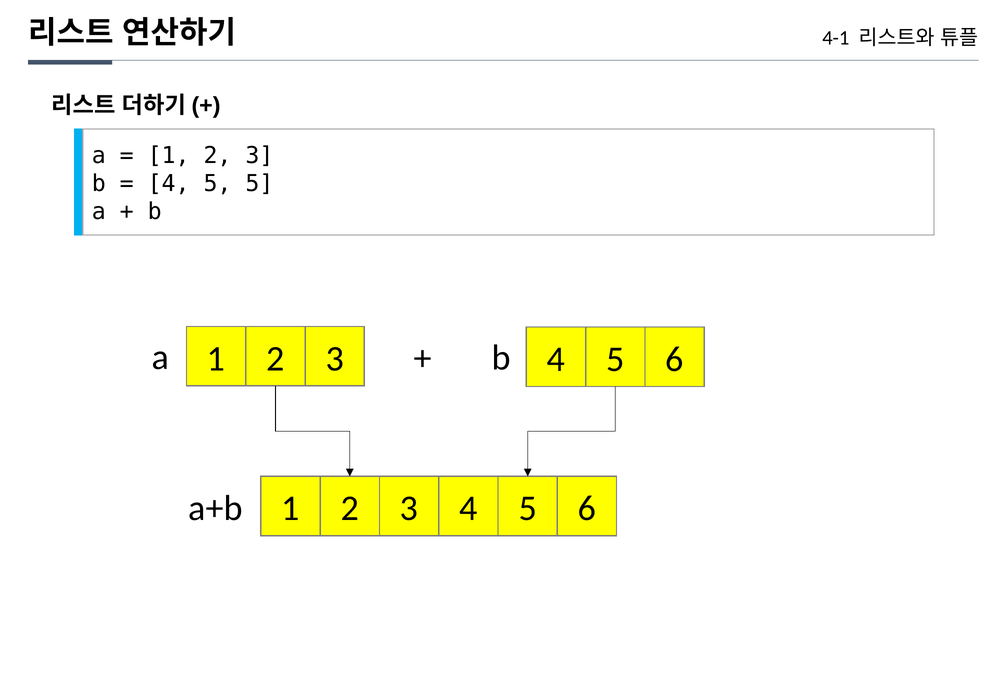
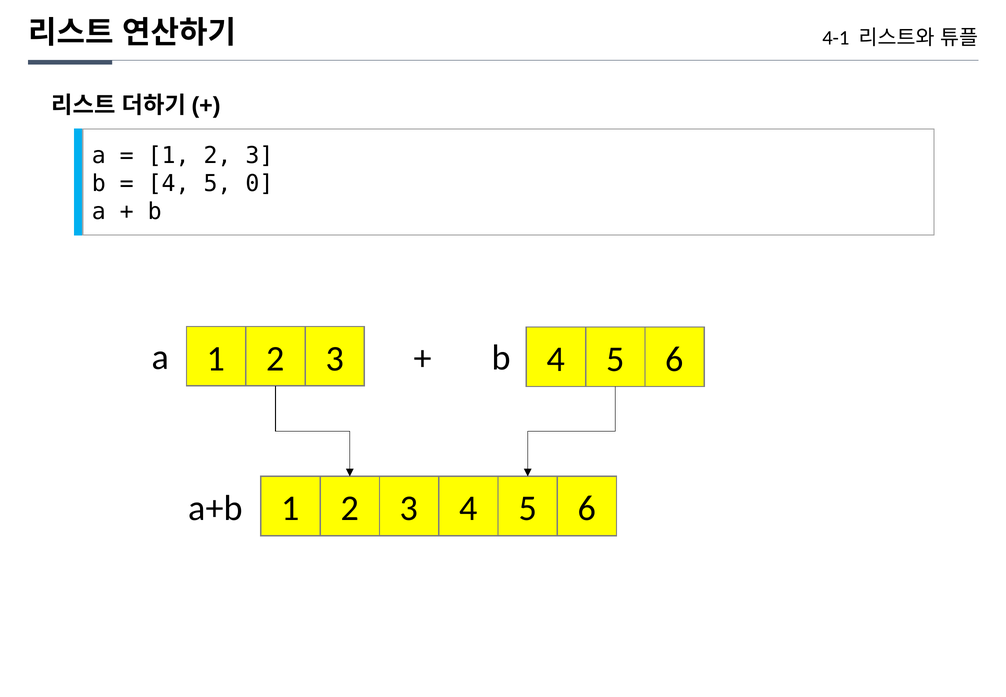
5 5: 5 -> 0 (259, 183)
